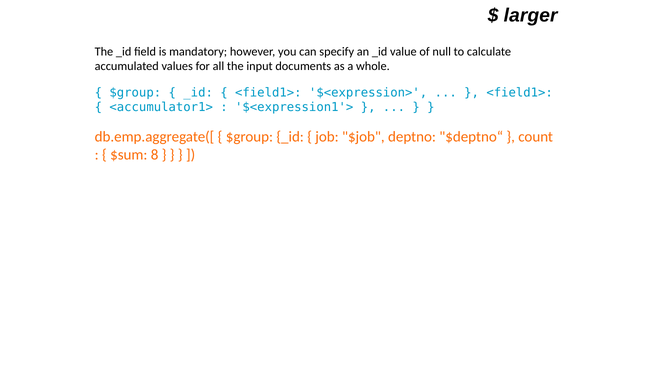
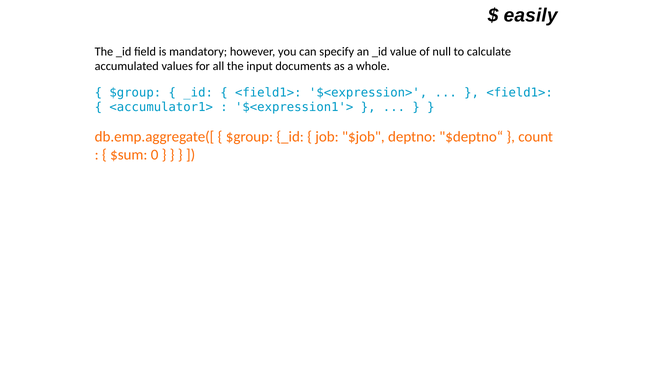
larger: larger -> easily (531, 15)
8: 8 -> 0 (155, 155)
